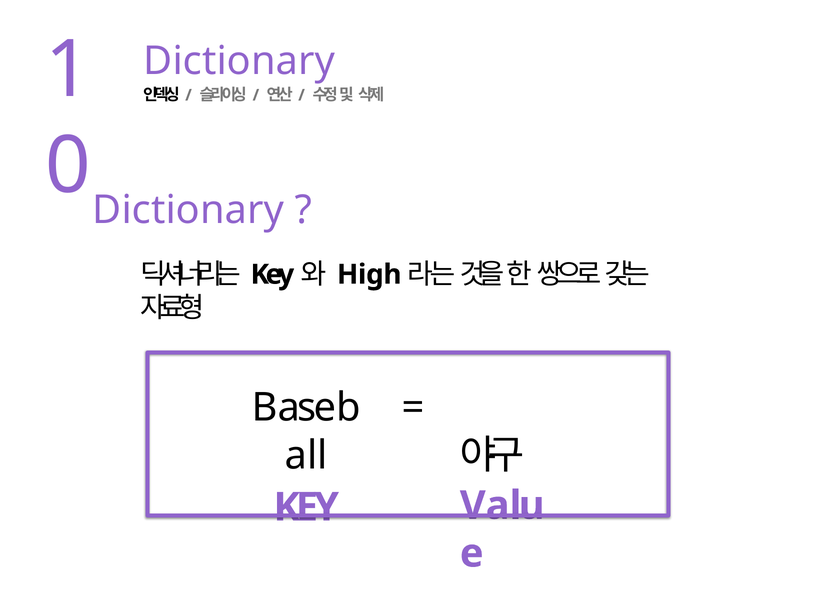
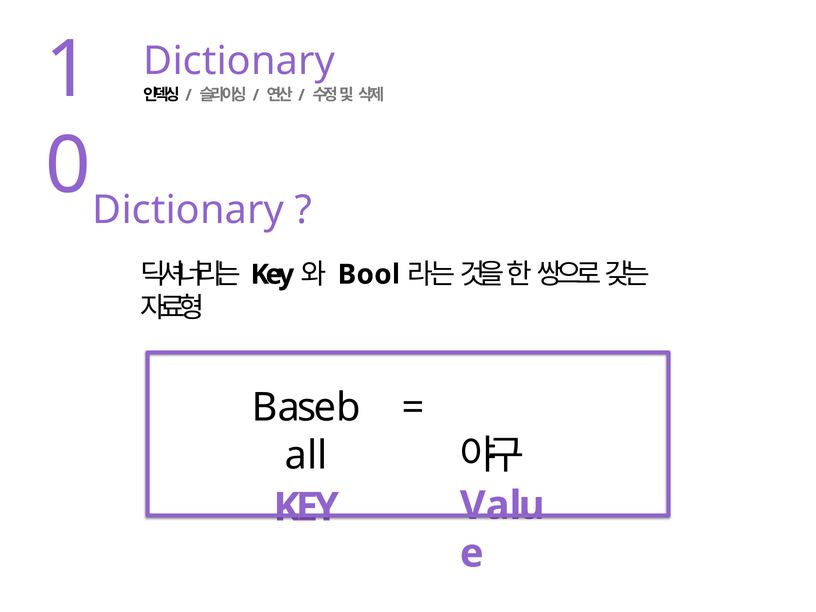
High: High -> Bool (369, 275)
